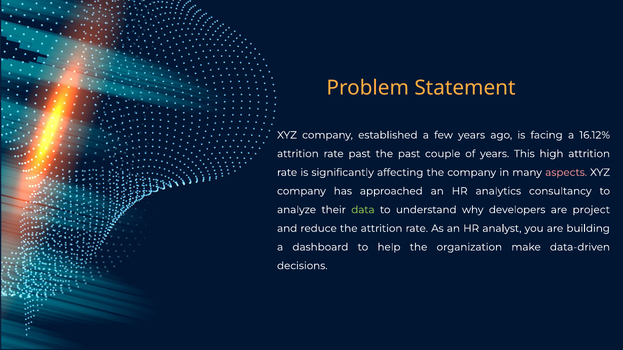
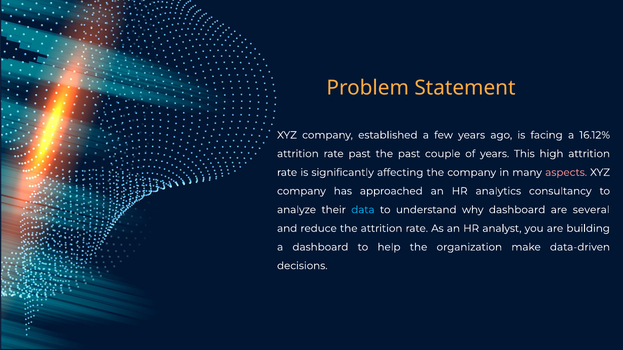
data colour: light green -> light blue (363, 210)
why developers: developers -> dashboard (517, 210)
project: project -> several (591, 210)
